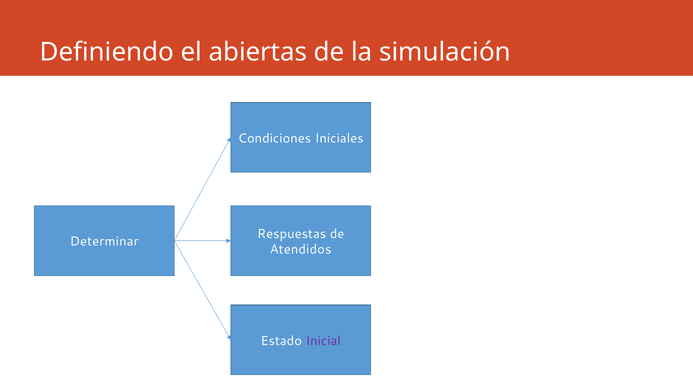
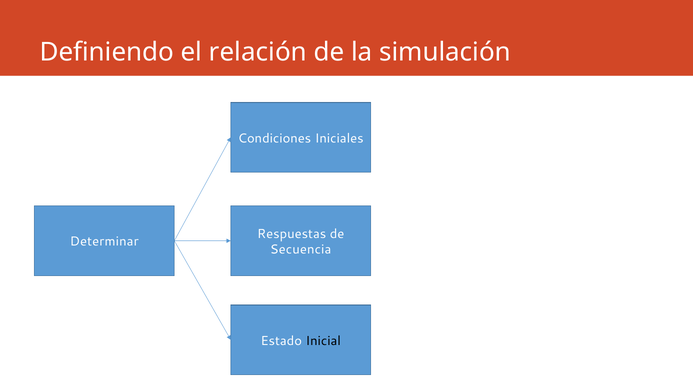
abiertas: abiertas -> relación (258, 52)
Atendidos: Atendidos -> Secuencia (301, 249)
Inicial colour: purple -> black (323, 341)
